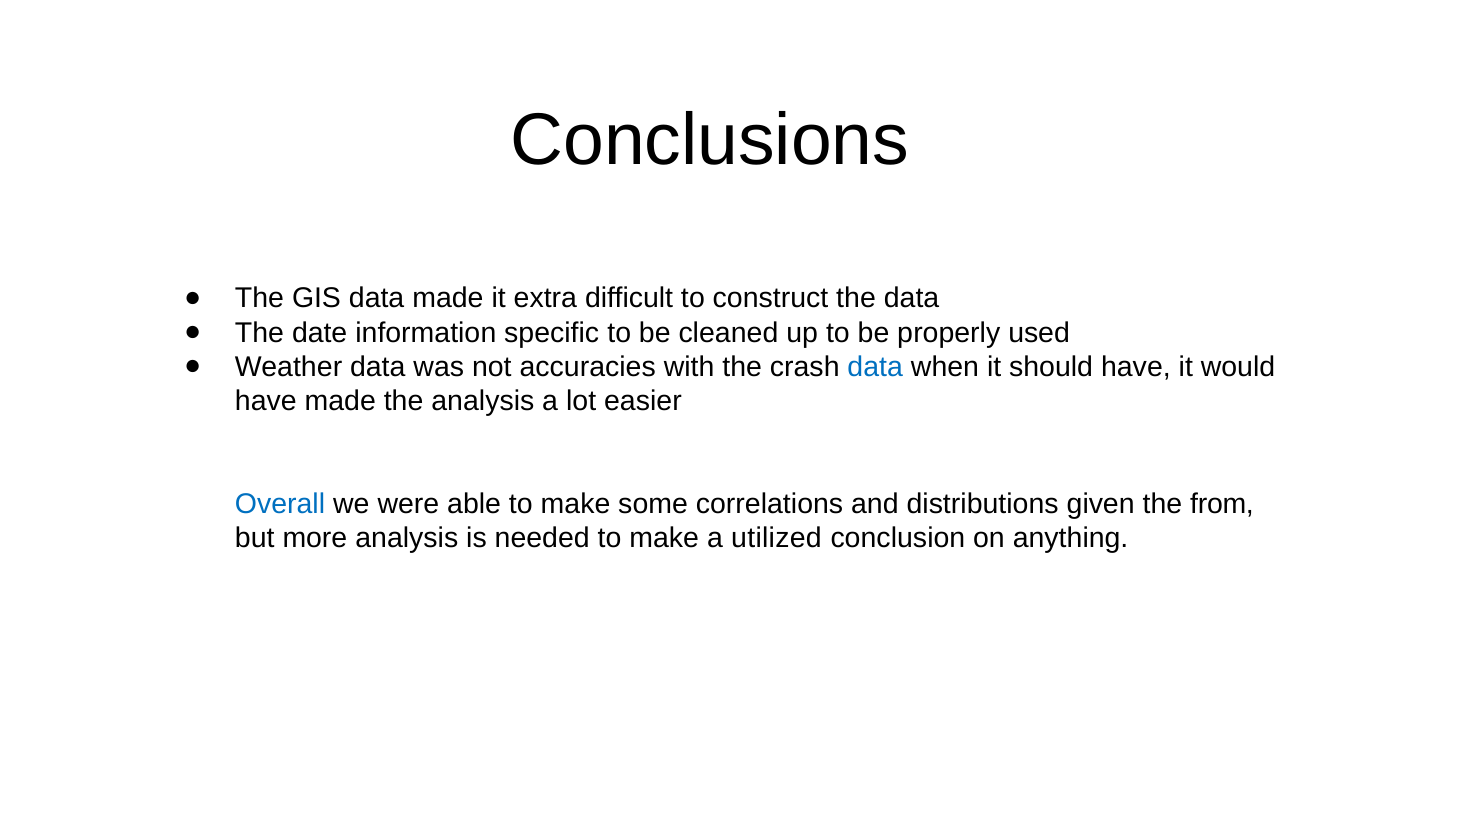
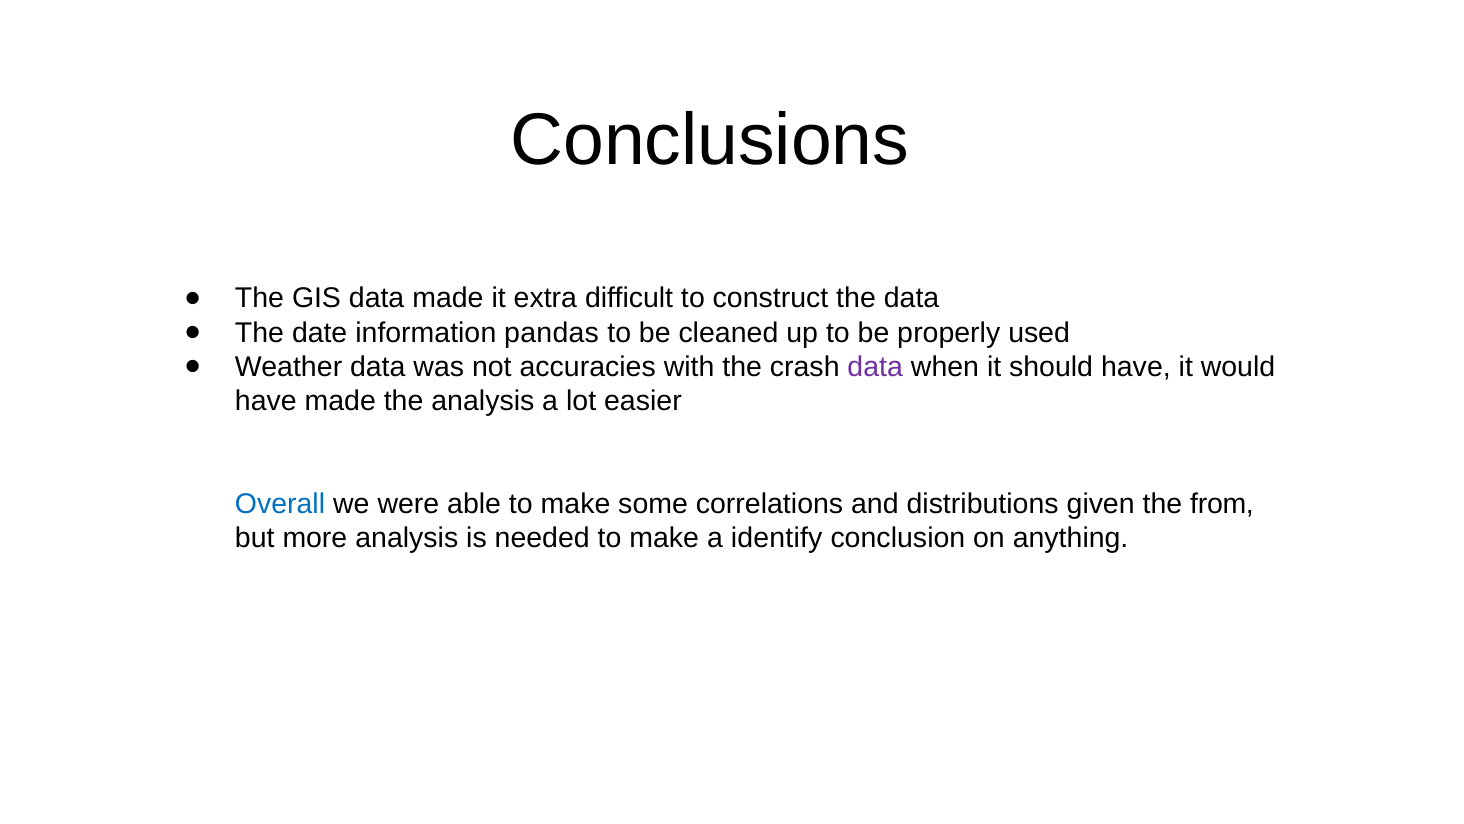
specific: specific -> pandas (552, 332)
data colour: blue -> purple (875, 367)
utilized: utilized -> identify (777, 538)
